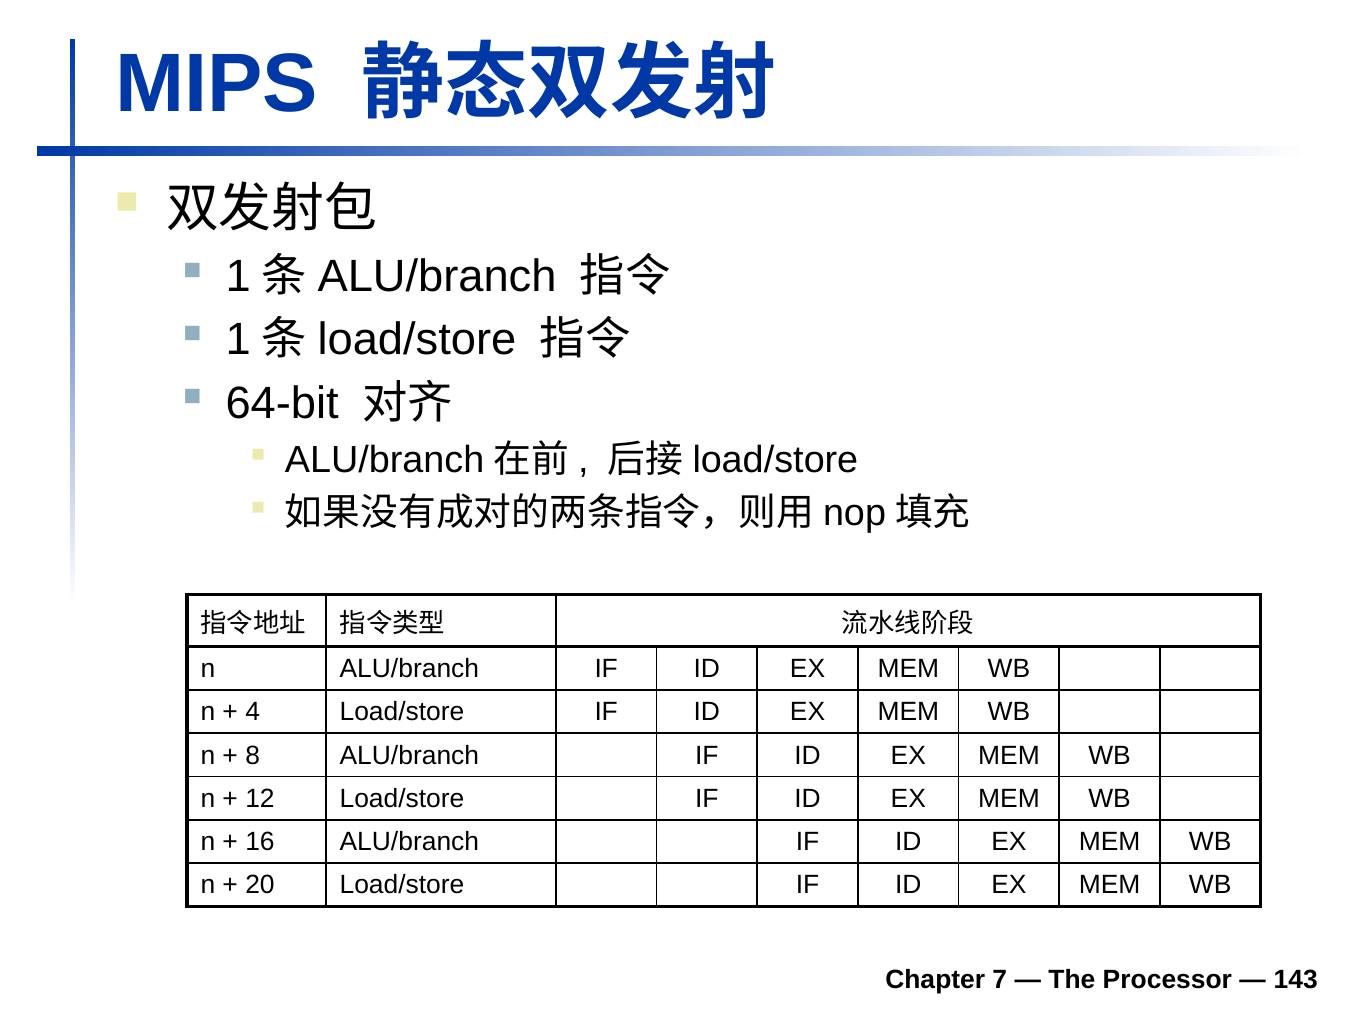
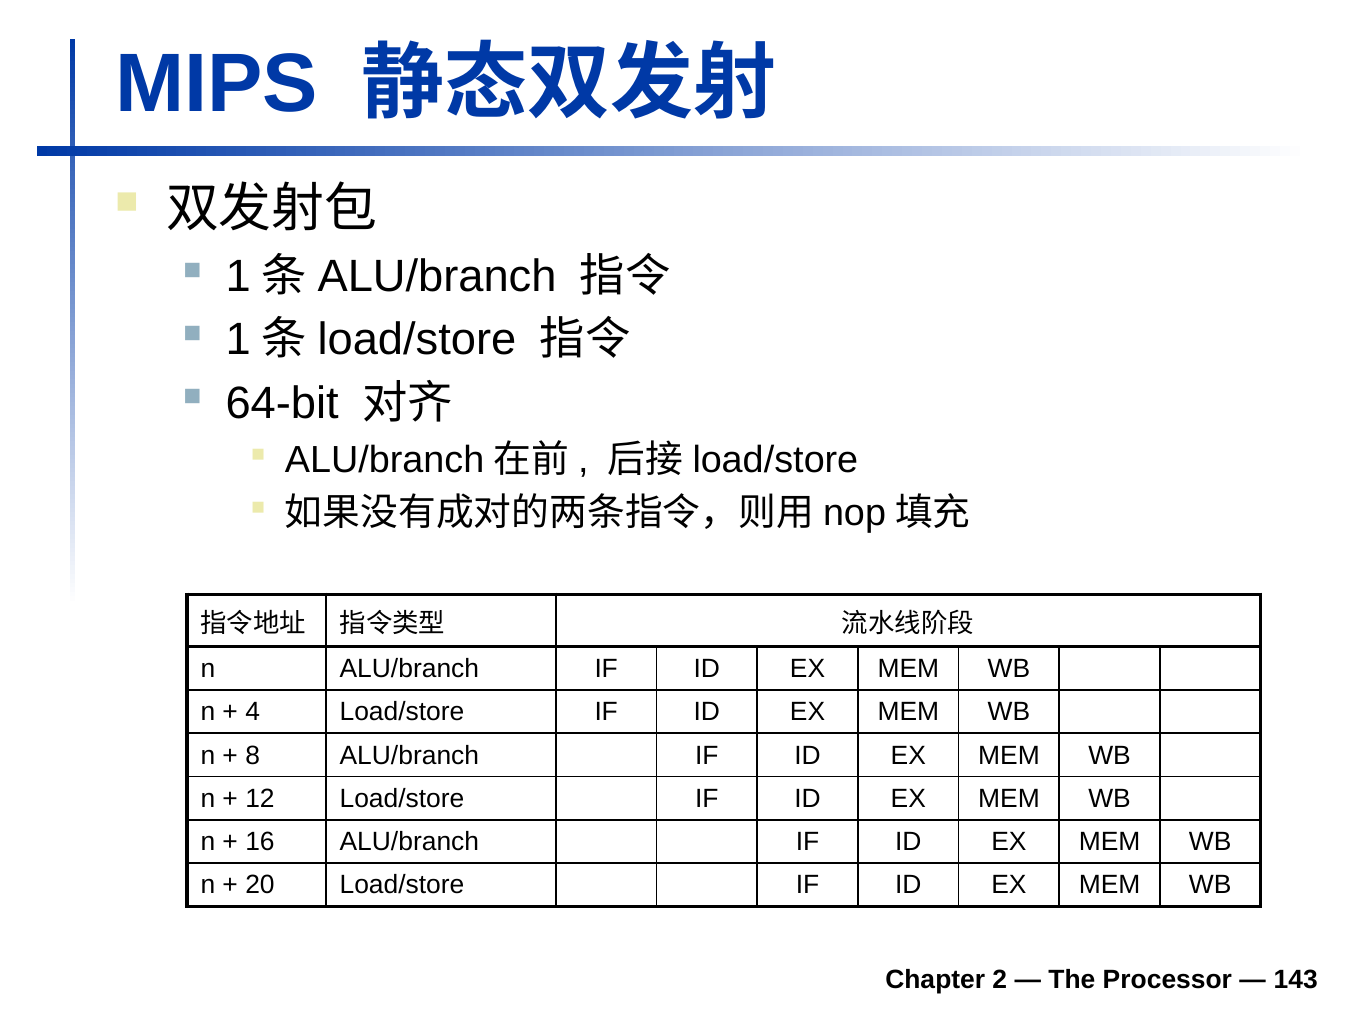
7: 7 -> 2 (1000, 980)
